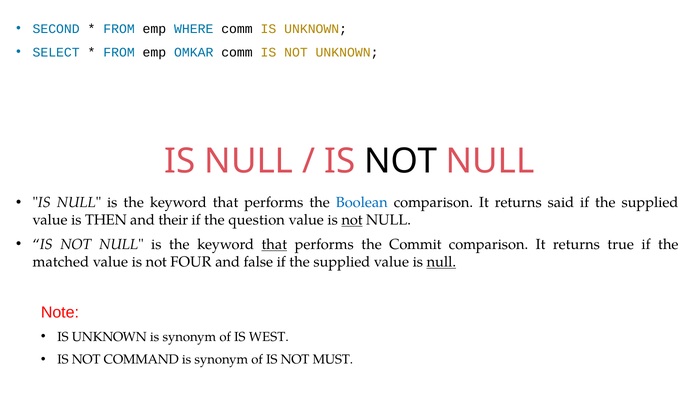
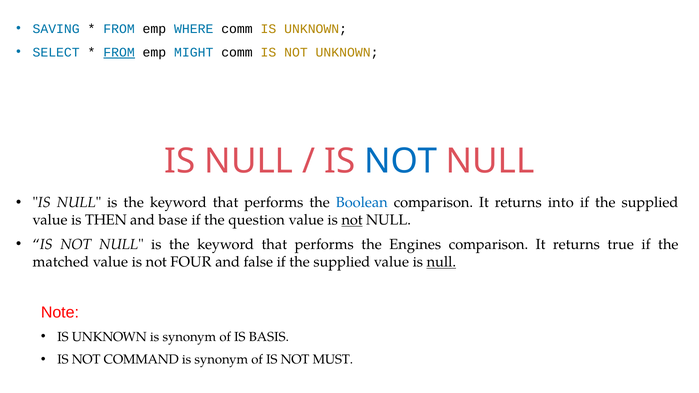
SECOND: SECOND -> SAVING (56, 29)
FROM underline: none -> present (119, 52)
OMKAR: OMKAR -> MIGHT (194, 52)
NOT colour: black -> blue (401, 161)
said: said -> into (561, 203)
their: their -> base (173, 220)
that underline: present -> none (274, 245)
Commit: Commit -> Engines (415, 245)
WEST: WEST -> BASIS (269, 337)
